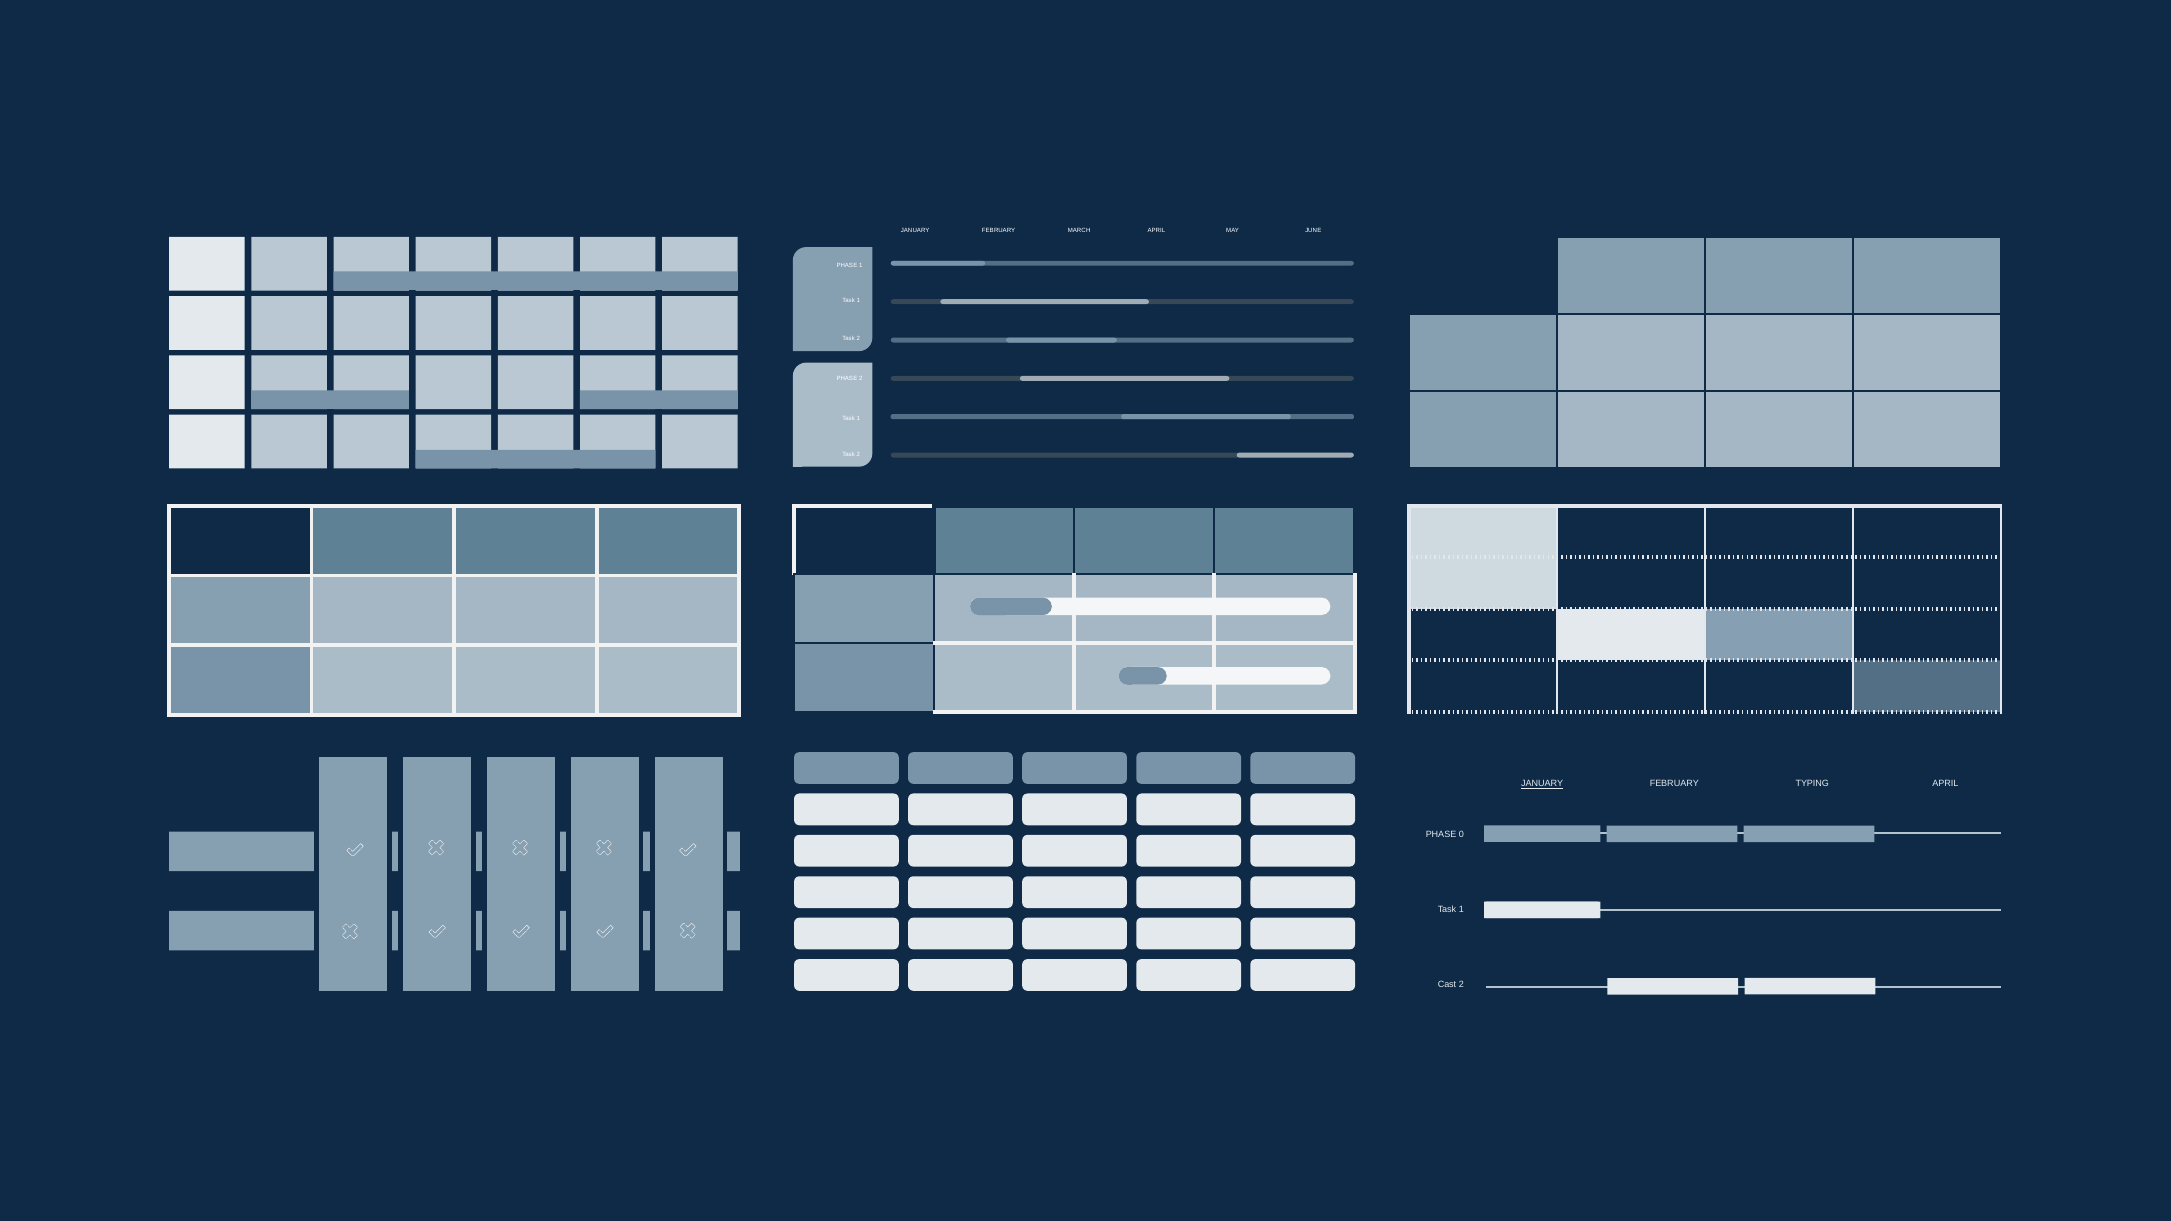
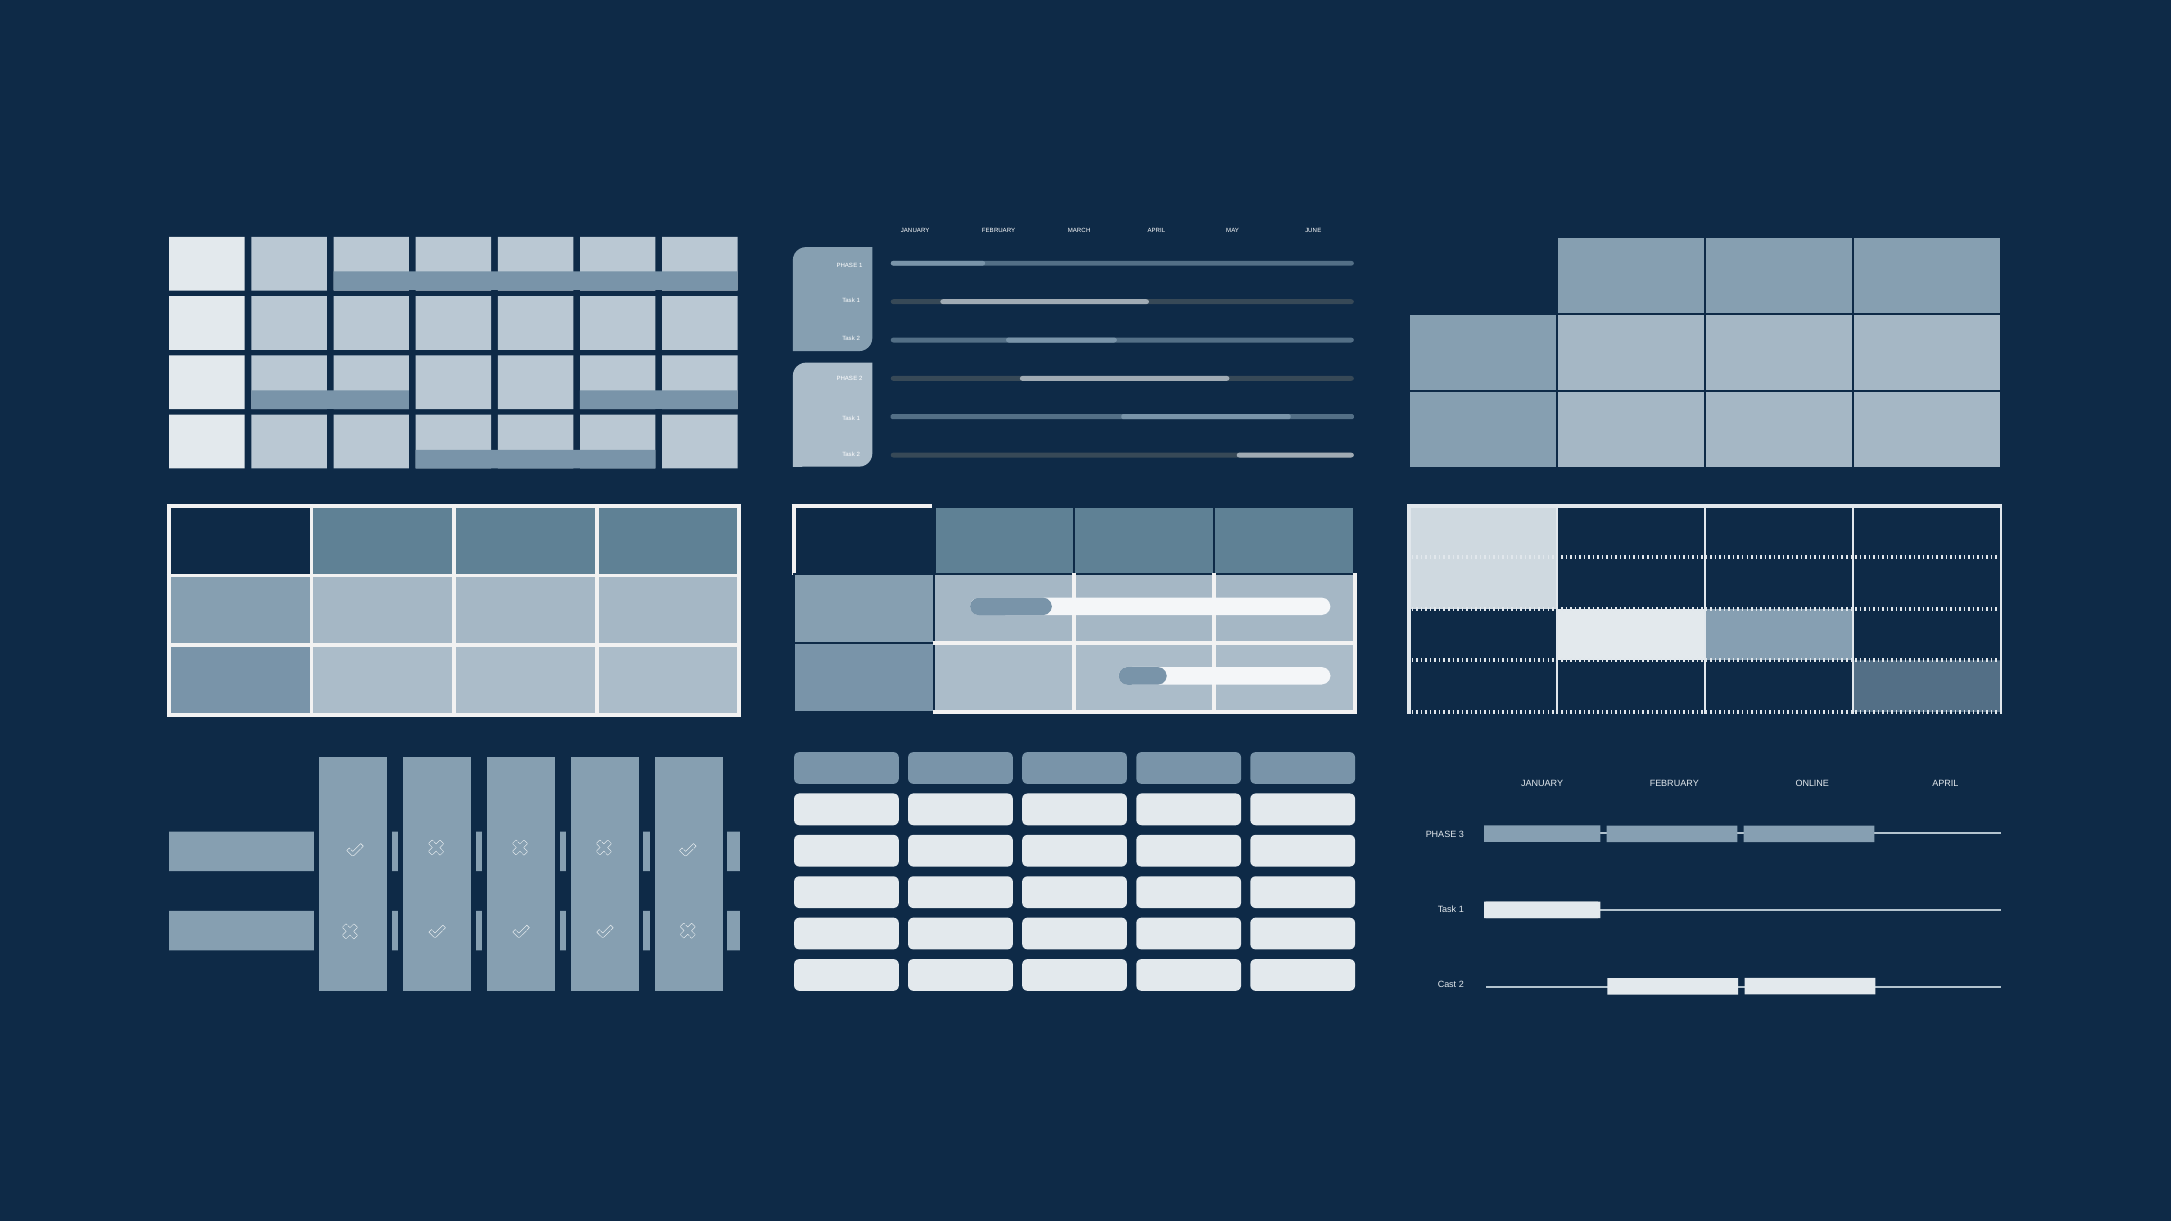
JANUARY underline: present -> none (1542, 784)
TYPING: TYPING -> ONLINE (1812, 784)
0: 0 -> 3 (1461, 834)
